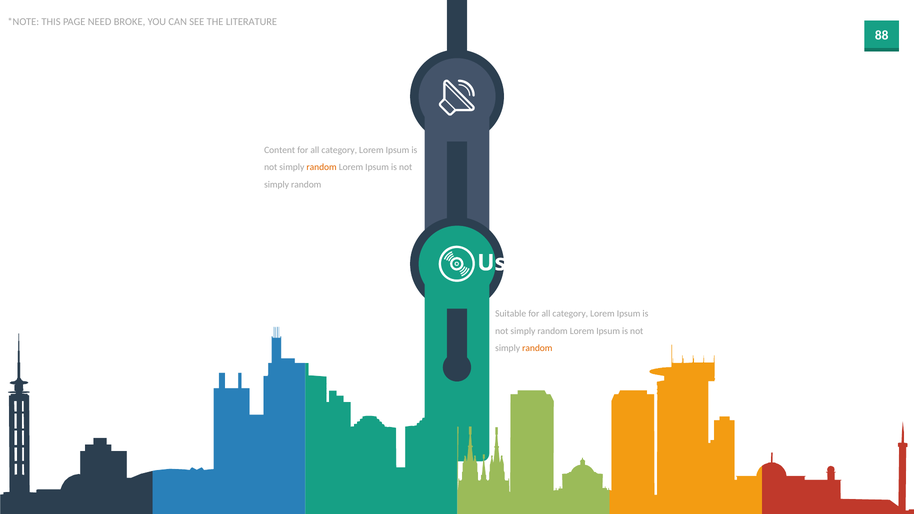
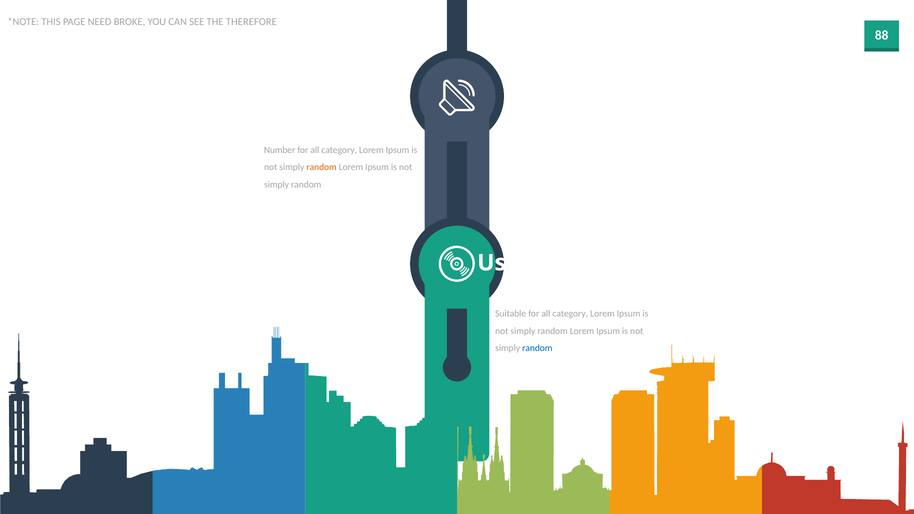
LITERATURE: LITERATURE -> THEREFORE (251, 22)
Content: Content -> Number (280, 150)
random colour: orange -> blue (537, 348)
